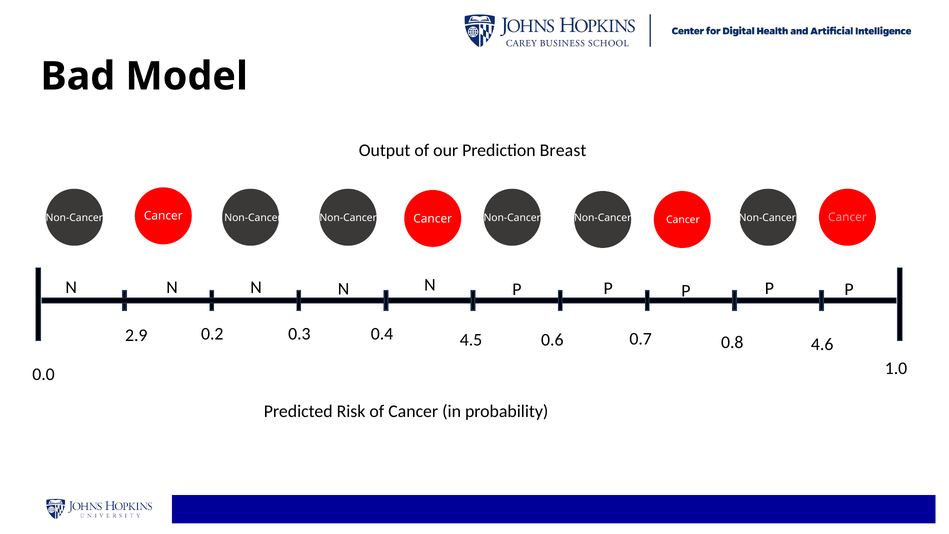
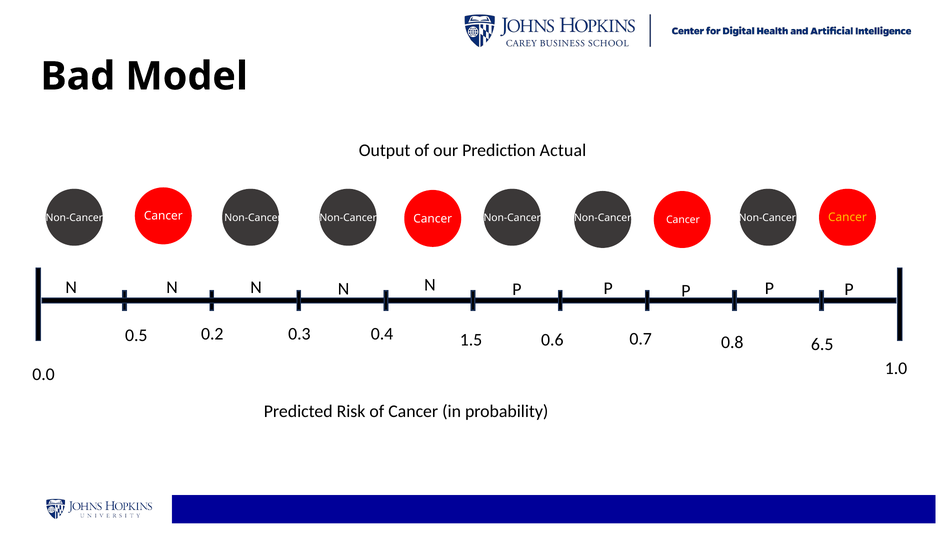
Breast: Breast -> Actual (563, 150)
Cancer colour: pink -> yellow (847, 217)
2.9: 2.9 -> 0.5 (136, 335)
4.5: 4.5 -> 1.5 (471, 340)
4.6: 4.6 -> 6.5 (822, 344)
